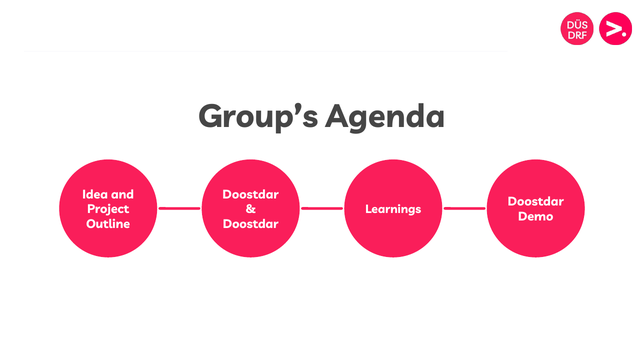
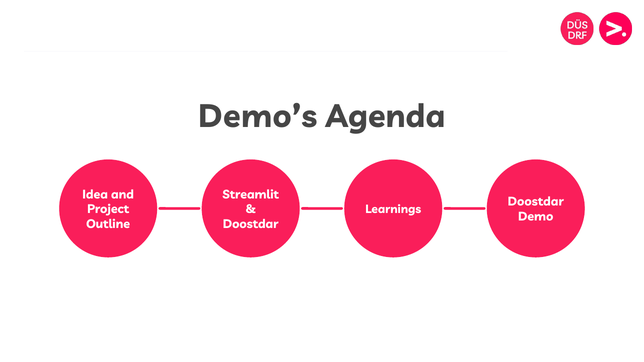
Group’s: Group’s -> Demo’s (258, 117)
Doostdar: Doostdar -> Streamlit (251, 195)
